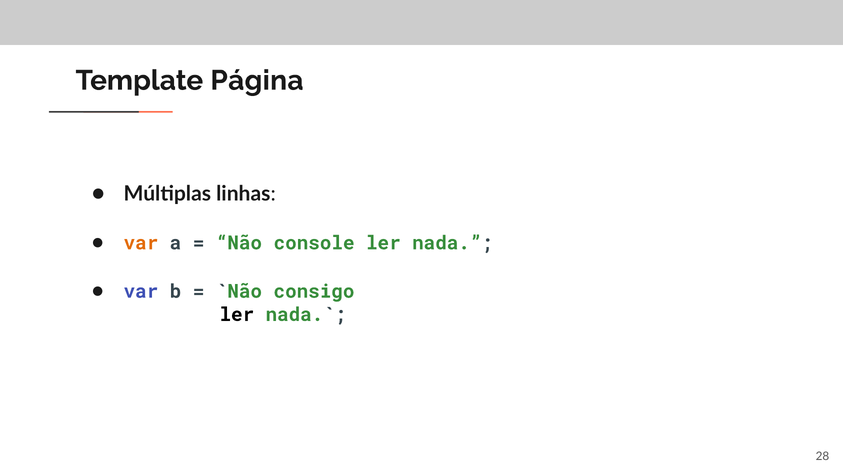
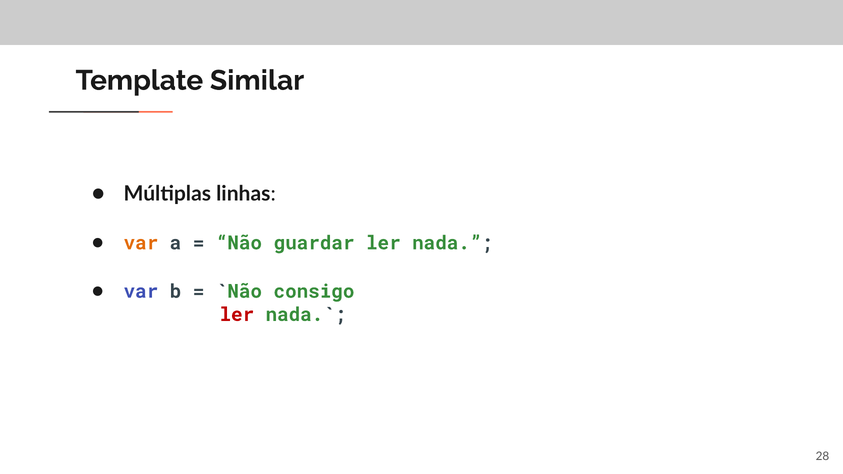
Página: Página -> Similar (257, 80)
console: console -> guardar (314, 243)
ler colour: black -> red (237, 315)
